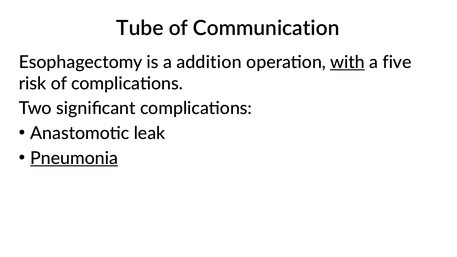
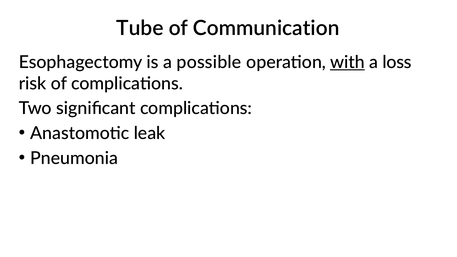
addition: addition -> possible (209, 62)
five: five -> loss (397, 62)
Pneumonia underline: present -> none (74, 158)
